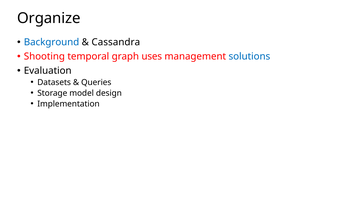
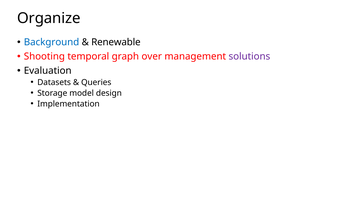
Cassandra: Cassandra -> Renewable (116, 42)
uses: uses -> over (152, 57)
solutions colour: blue -> purple (249, 57)
